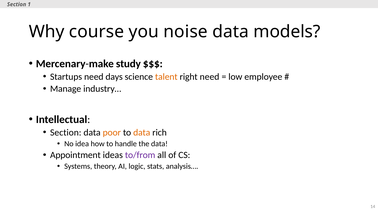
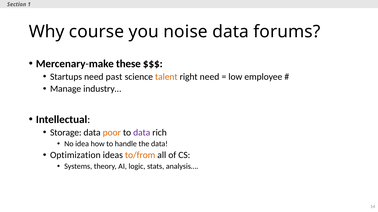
models: models -> forums (287, 32)
study: study -> these (128, 64)
days: days -> past (114, 77)
Section: Section -> Storage (66, 133)
data colour: orange -> purple (142, 133)
Appointment: Appointment -> Optimization (75, 156)
to/from colour: purple -> orange (140, 156)
